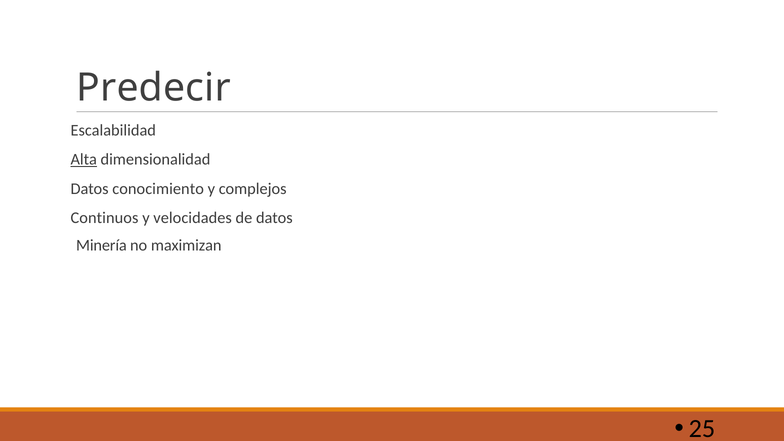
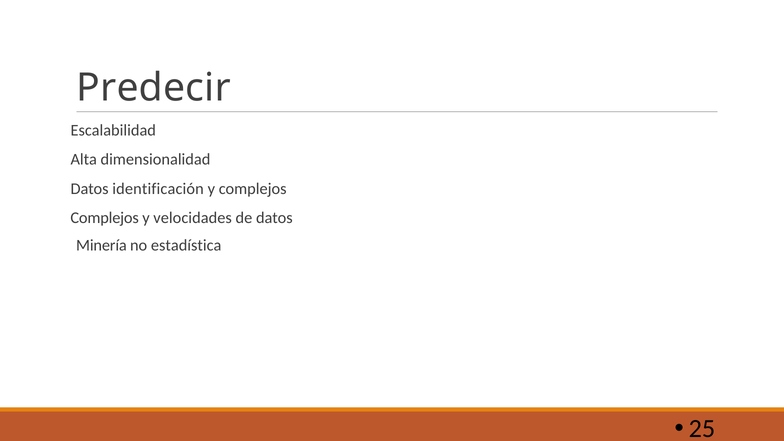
Alta underline: present -> none (84, 160)
conocimiento: conocimiento -> identificación (158, 189)
Continuos: Continuos -> Complejos (105, 218)
maximizan: maximizan -> estadística (186, 245)
